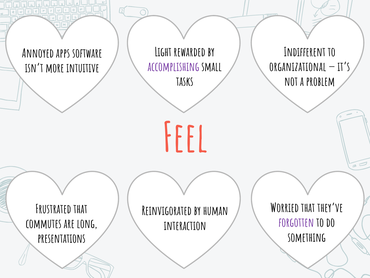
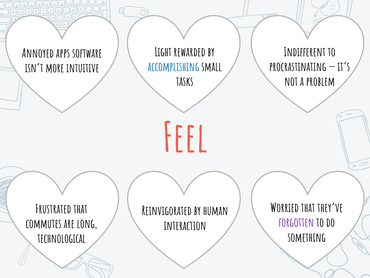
accomplishing colour: purple -> blue (173, 67)
organizational: organizational -> procrastinating (298, 67)
presentations: presentations -> technological (61, 238)
